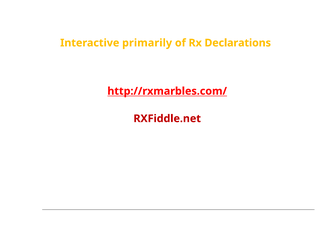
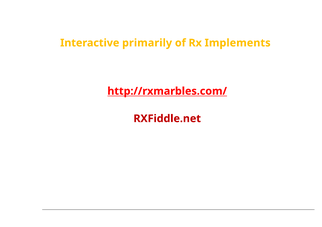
Declarations: Declarations -> Implements (238, 43)
